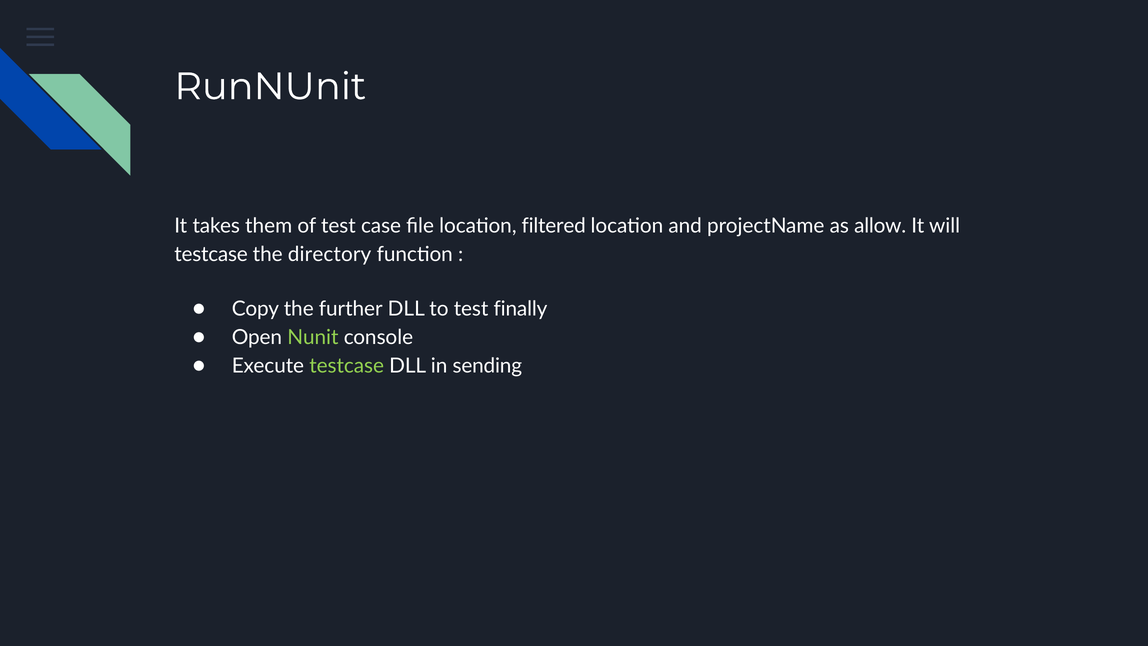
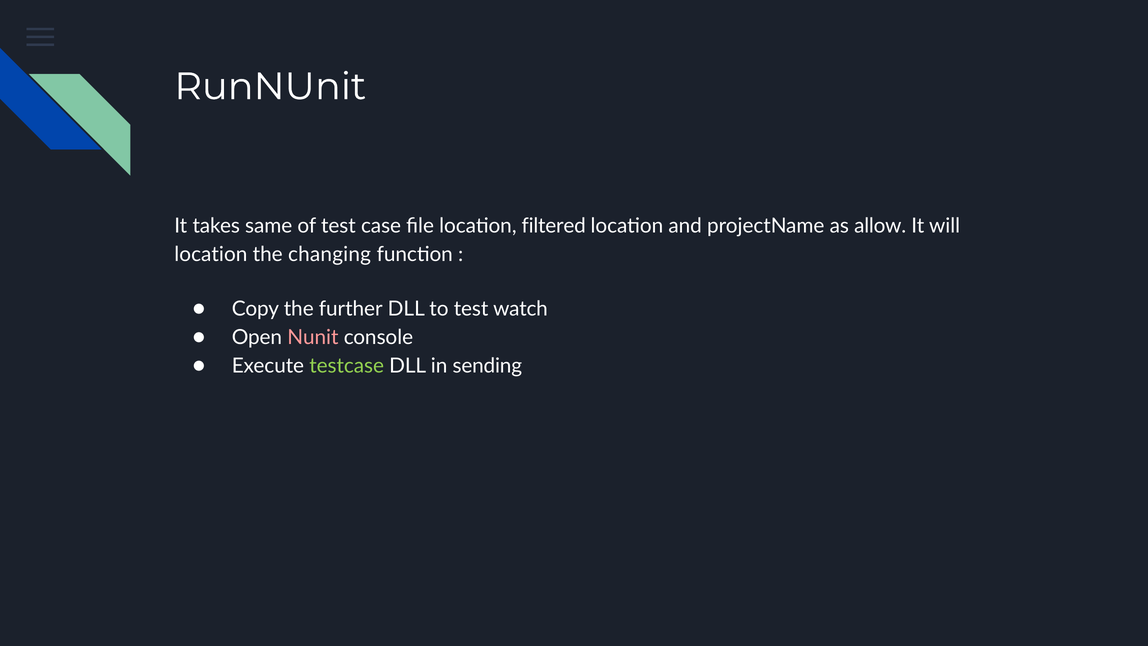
them: them -> same (269, 226)
testcase: testcase -> location (211, 254)
directory: directory -> changing (330, 254)
finally: finally -> watch (520, 309)
Nunit colour: light green -> pink (313, 337)
